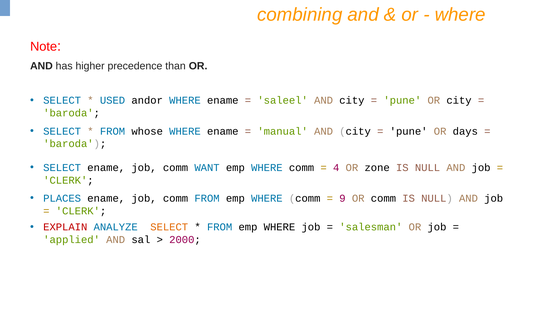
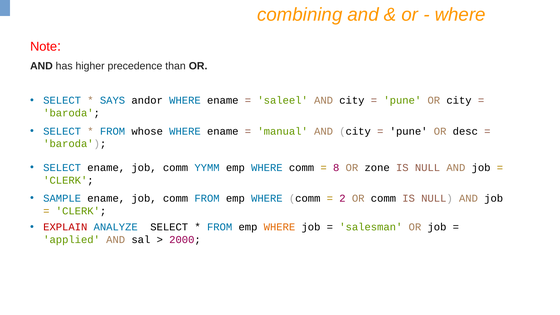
USED: USED -> SAYS (113, 100)
days: days -> desc (465, 131)
WANT: WANT -> YYMM (207, 168)
4: 4 -> 8 (336, 168)
PLACES: PLACES -> SAMPLE (62, 198)
9: 9 -> 2 (342, 198)
SELECT colour: orange -> black (169, 227)
WHERE colour: black -> orange (279, 227)
